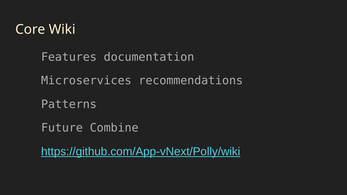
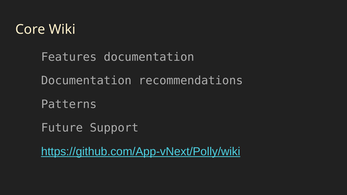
Microservices: Microservices -> Documentation (86, 81)
Combine: Combine -> Support (114, 128)
